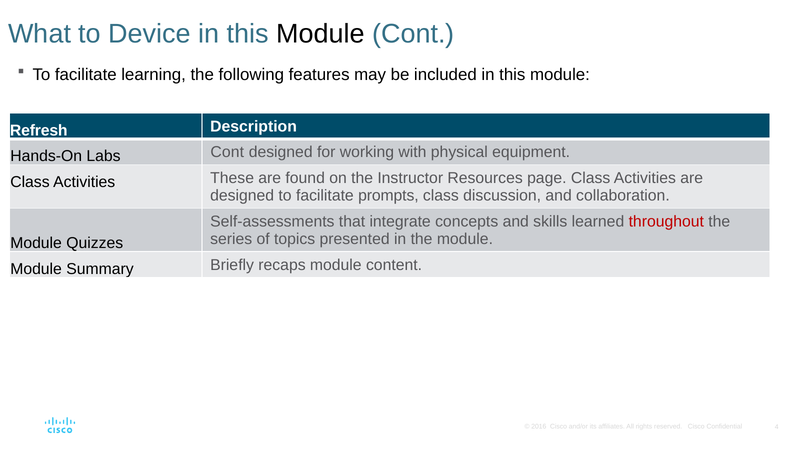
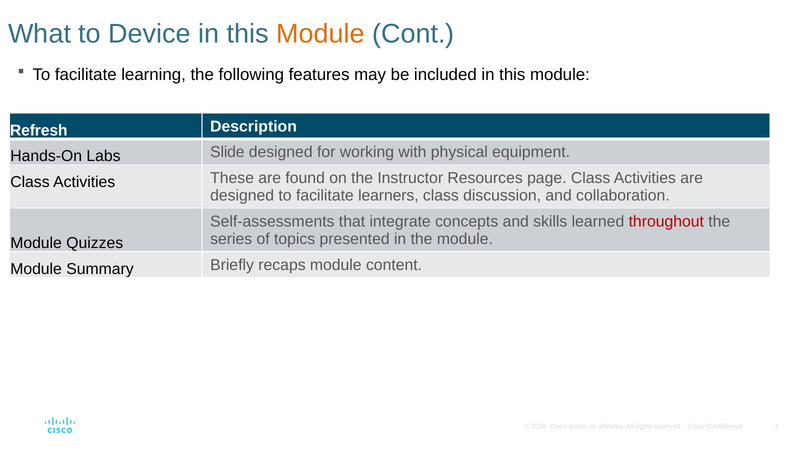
Module colour: black -> orange (320, 34)
Labs Cont: Cont -> Slide (227, 152)
prompts: prompts -> learners (388, 196)
